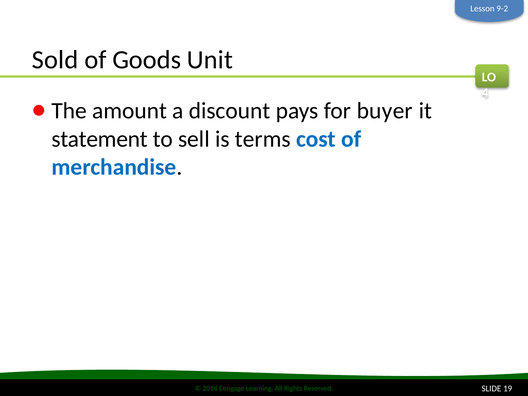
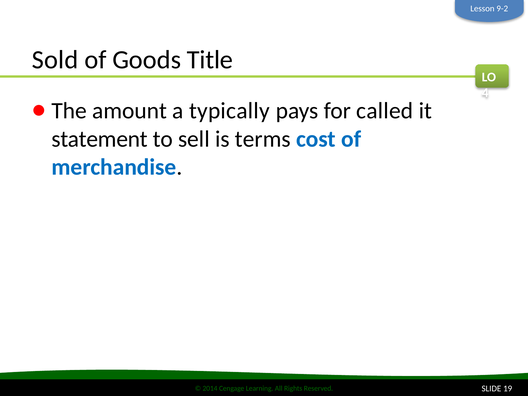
Unit: Unit -> Title (210, 60)
discount: discount -> typically (229, 111)
buyer: buyer -> called (385, 111)
